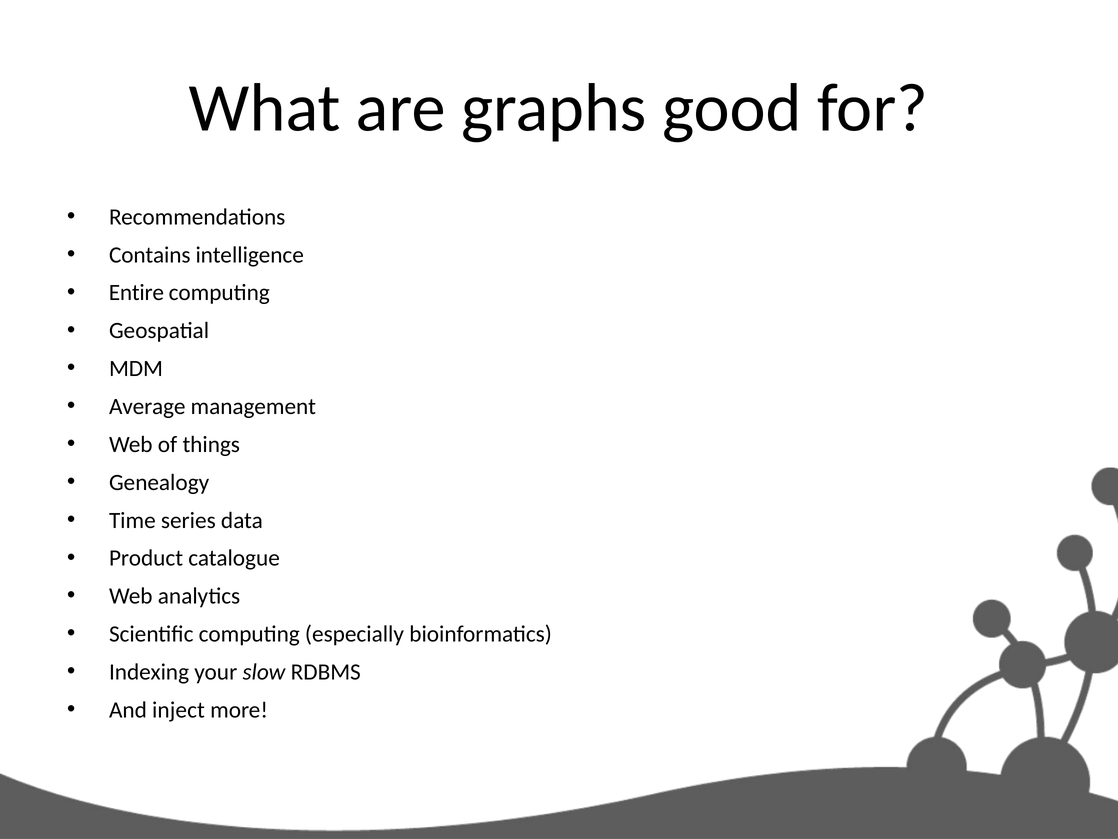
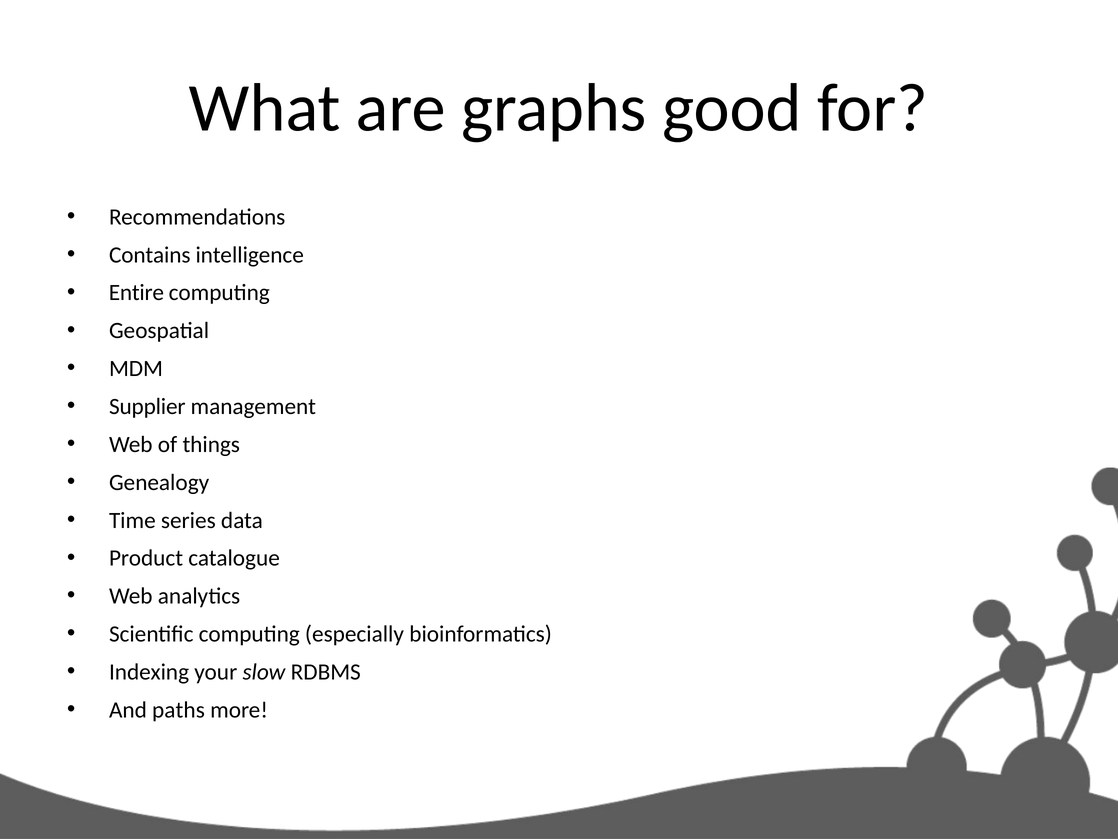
Average: Average -> Supplier (147, 406)
inject: inject -> paths (178, 710)
